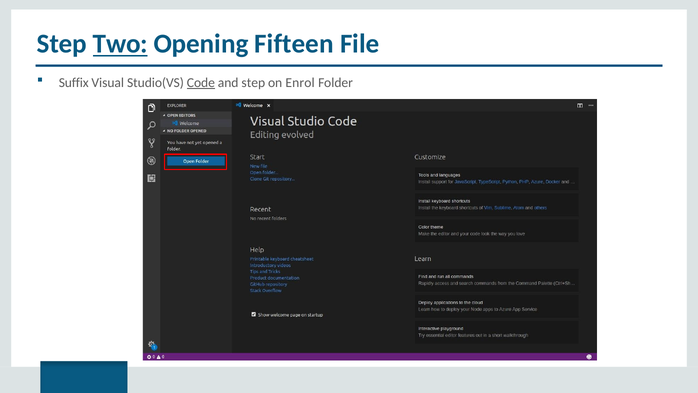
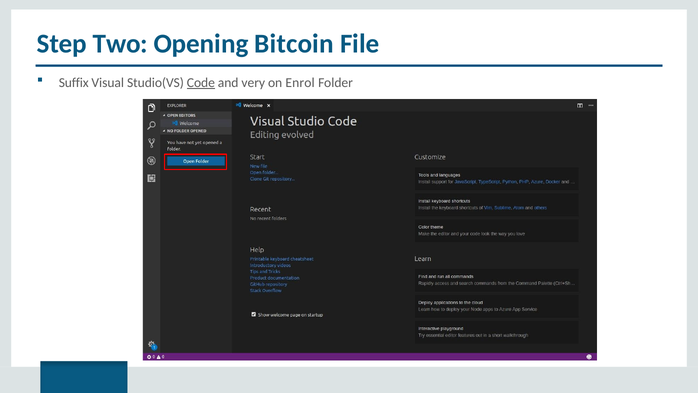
Two underline: present -> none (120, 44)
Fifteen: Fifteen -> Bitcoin (294, 44)
and step: step -> very (253, 82)
